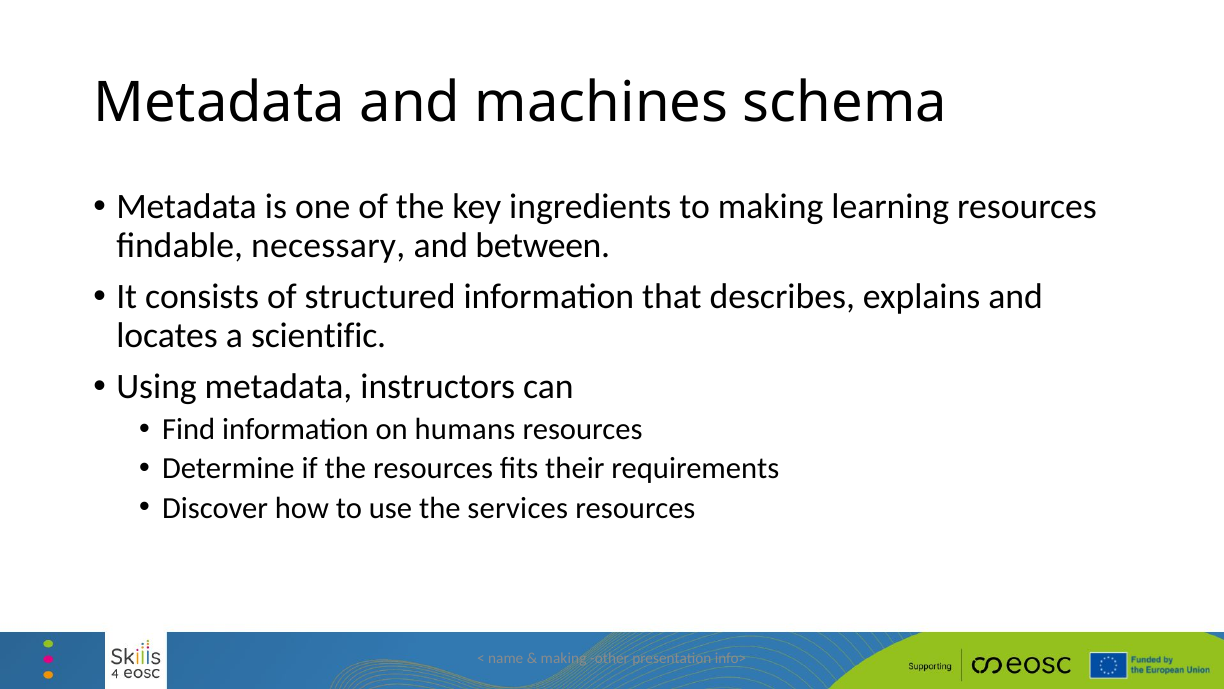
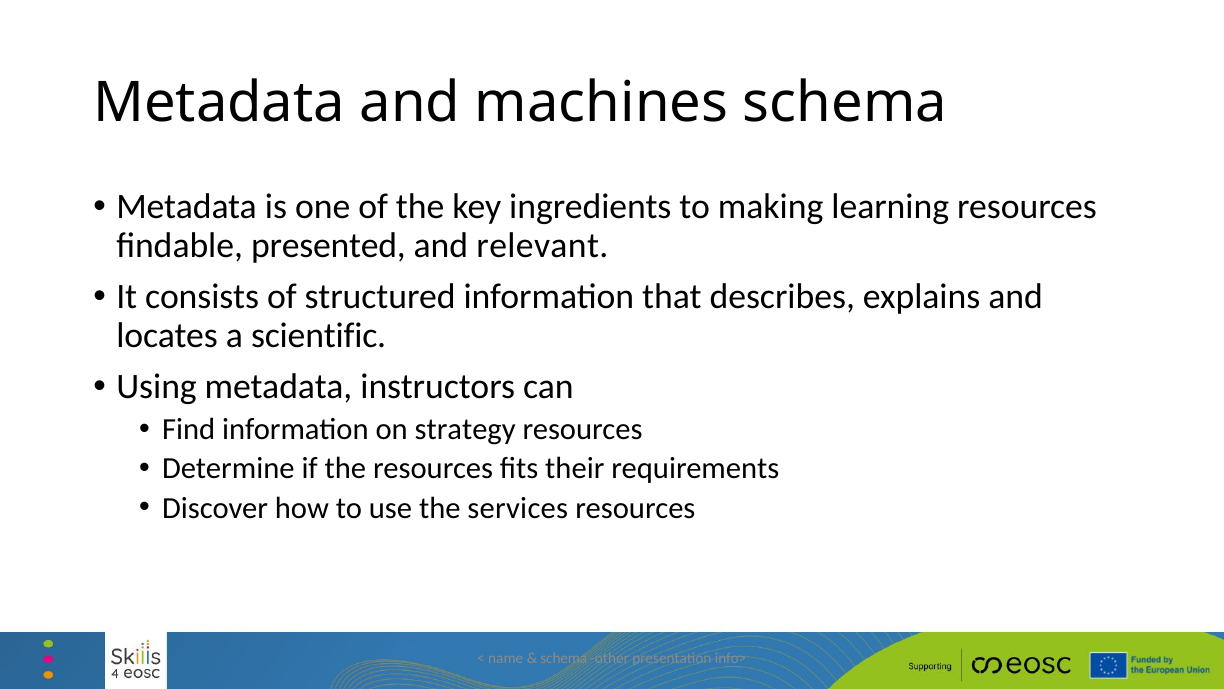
necessary: necessary -> presented (328, 246)
between: between -> relevant (542, 246)
humans: humans -> strategy (465, 429)
making: making -> schema (564, 657)
